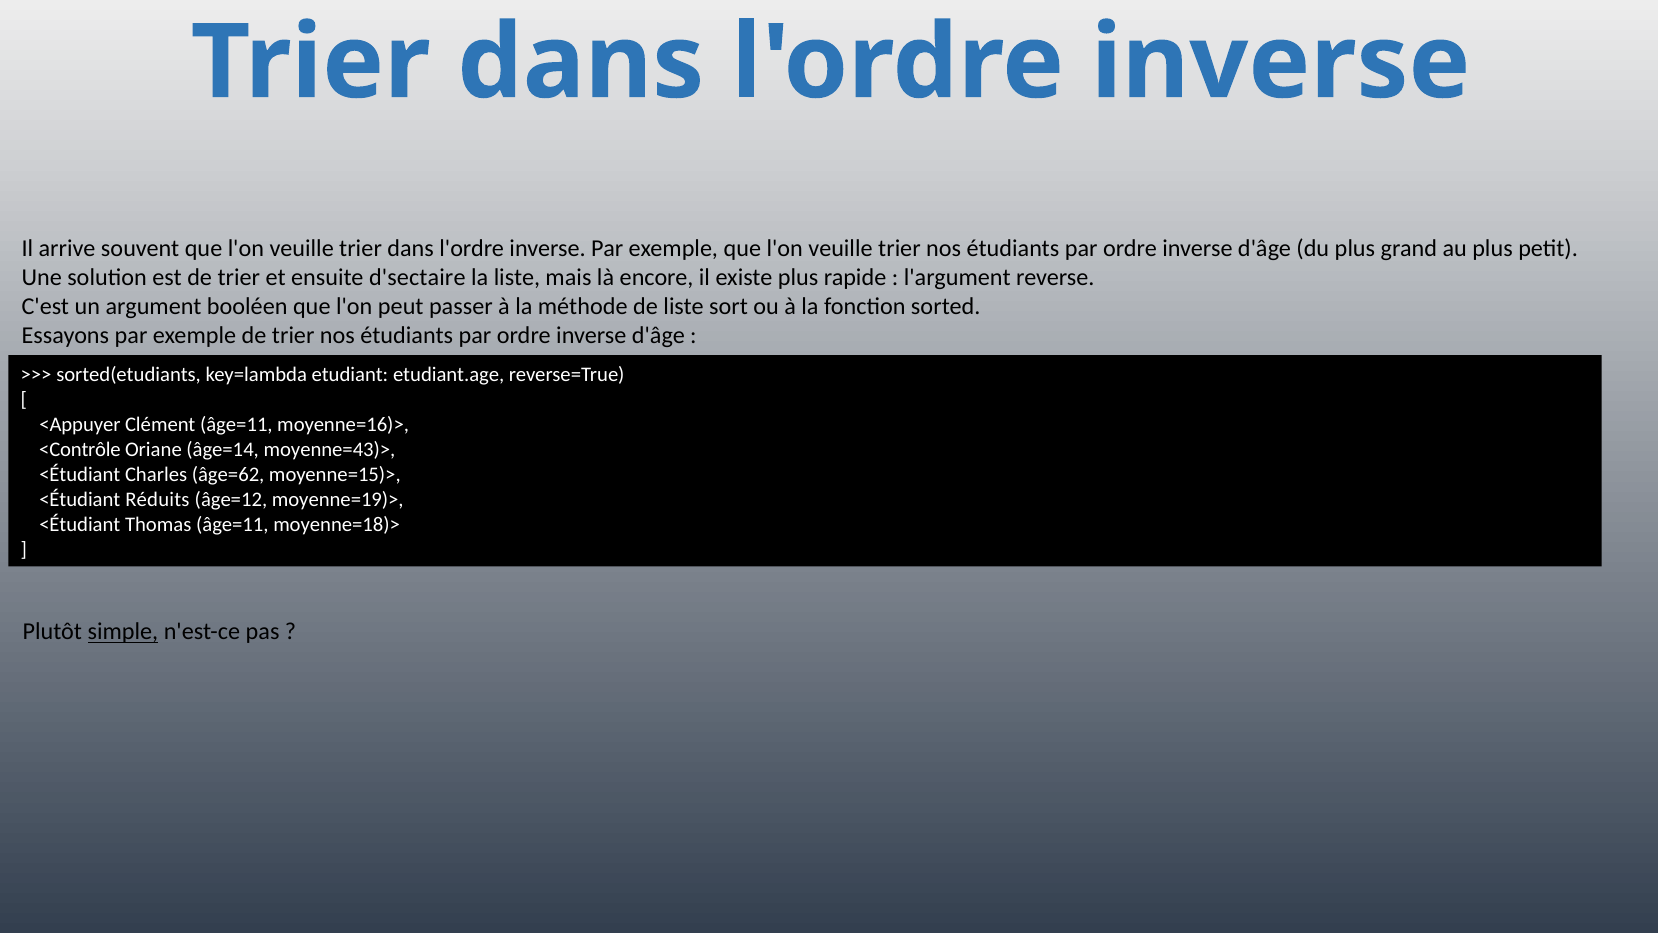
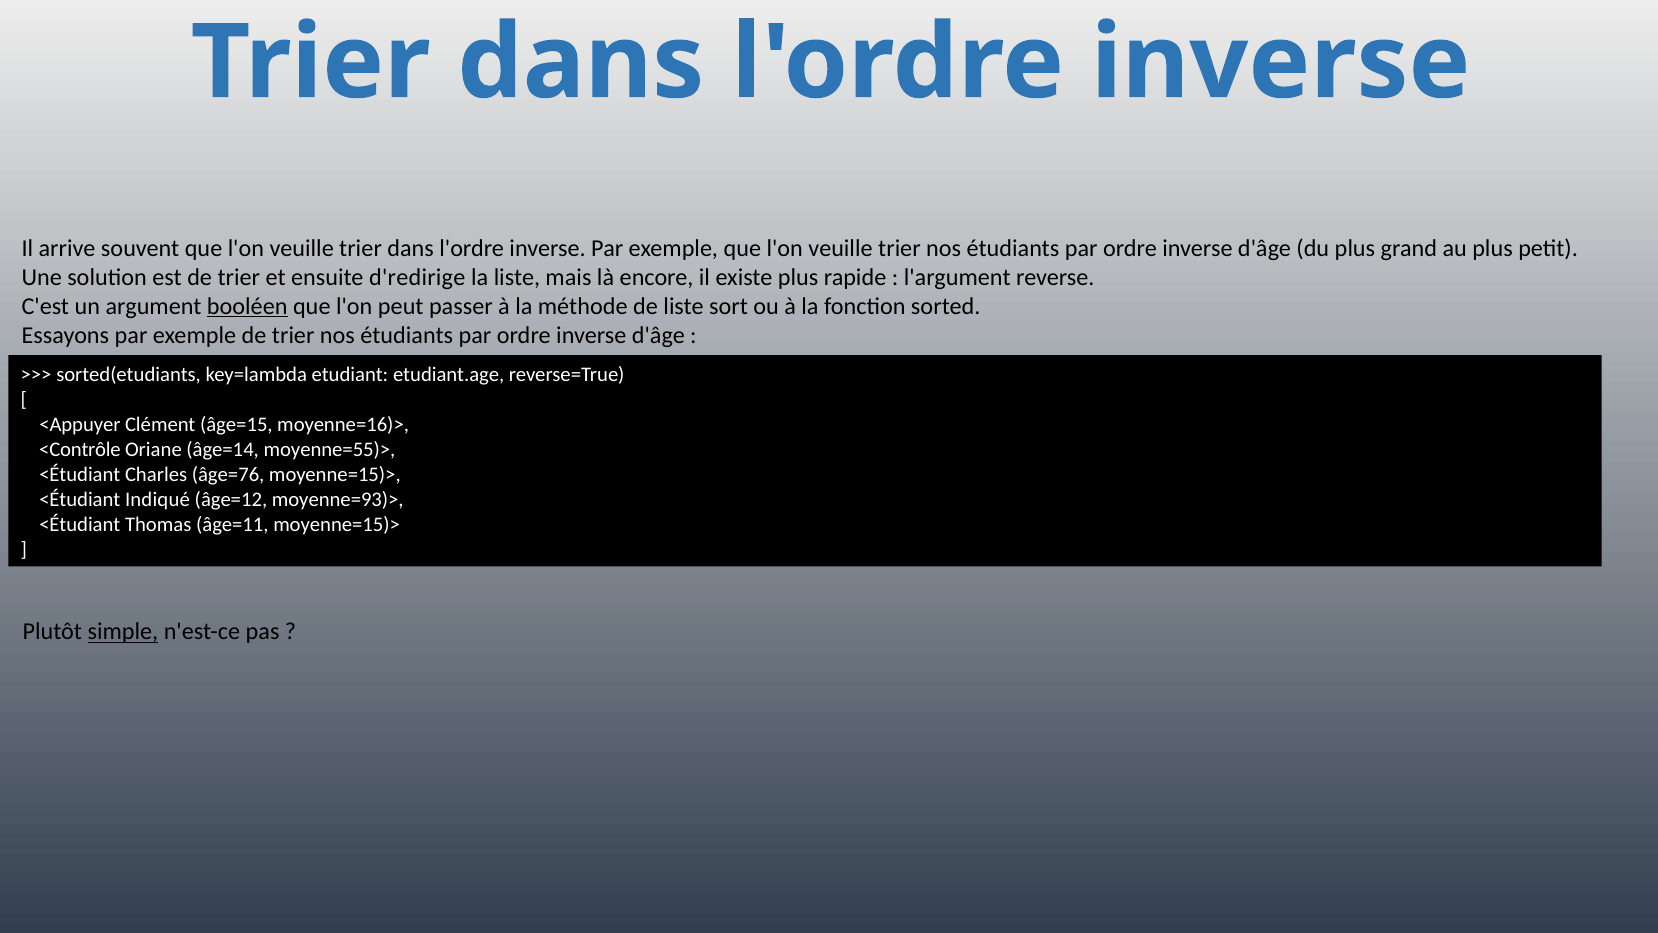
d'sectaire: d'sectaire -> d'redirige (417, 277)
booléen underline: none -> present (247, 306)
Clément âge=11: âge=11 -> âge=15 (236, 425)
moyenne=43)>: moyenne=43)> -> moyenne=55)> (329, 449)
âge=62: âge=62 -> âge=76 (228, 474)
Réduits: Réduits -> Indiqué (157, 499)
moyenne=19)>: moyenne=19)> -> moyenne=93)> (338, 499)
âge=11 moyenne=18)>: moyenne=18)> -> moyenne=15)> (337, 524)
